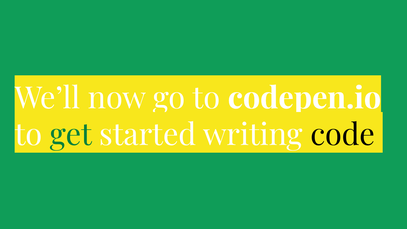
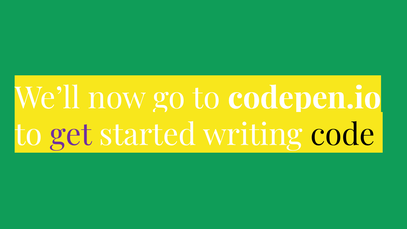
get colour: green -> purple (71, 135)
